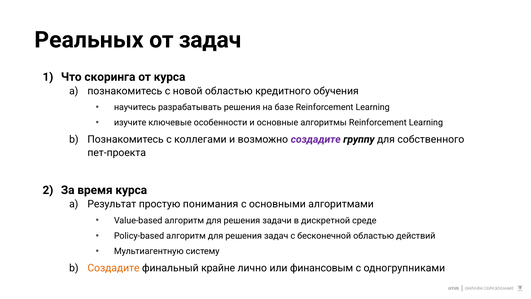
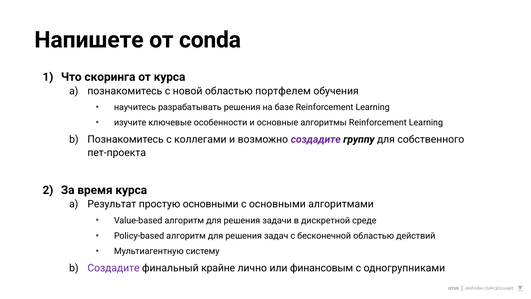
Реальных: Реальных -> Напишете (89, 40)
от задач: задач -> conda (210, 40)
кредитного: кредитного -> портфелем (283, 91)
простую понимания: понимания -> основными (211, 204)
Создадите colour: orange -> purple (113, 268)
